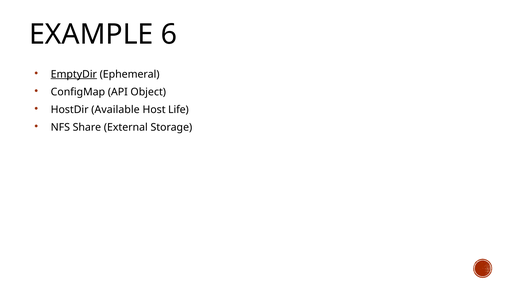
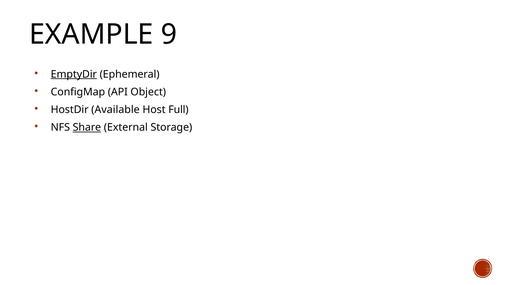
6: 6 -> 9 (169, 34)
Life: Life -> Full (178, 110)
Share underline: none -> present (87, 127)
